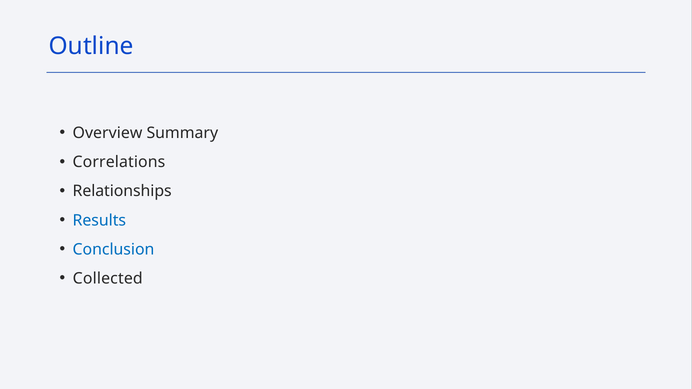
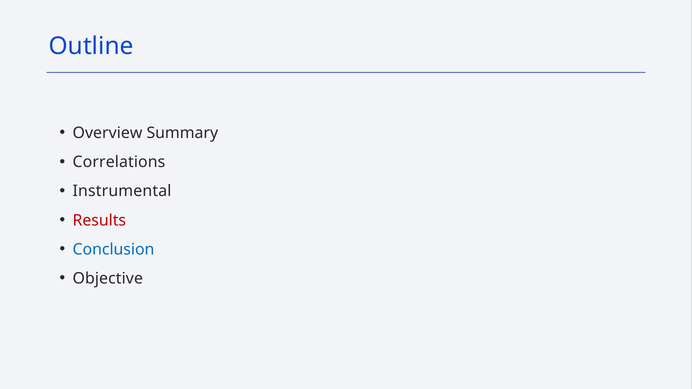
Relationships: Relationships -> Instrumental (122, 191)
Results colour: blue -> red (99, 220)
Collected: Collected -> Objective (108, 279)
